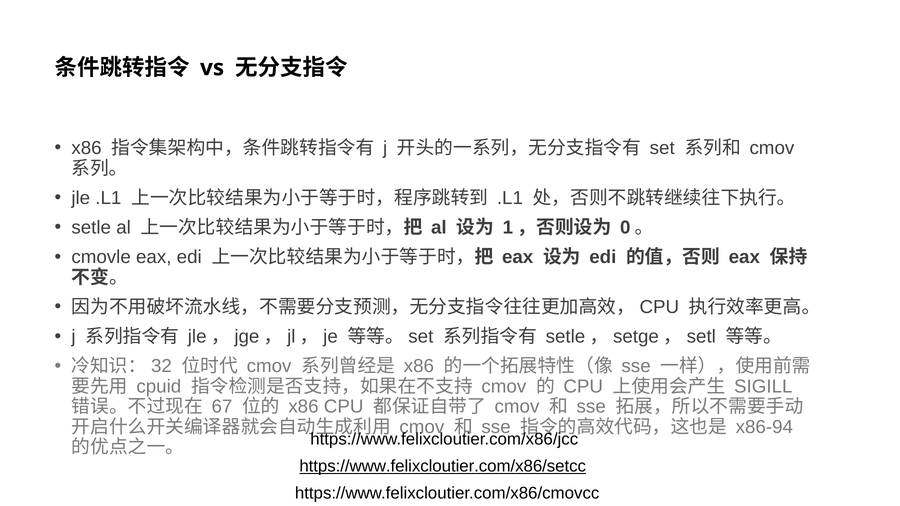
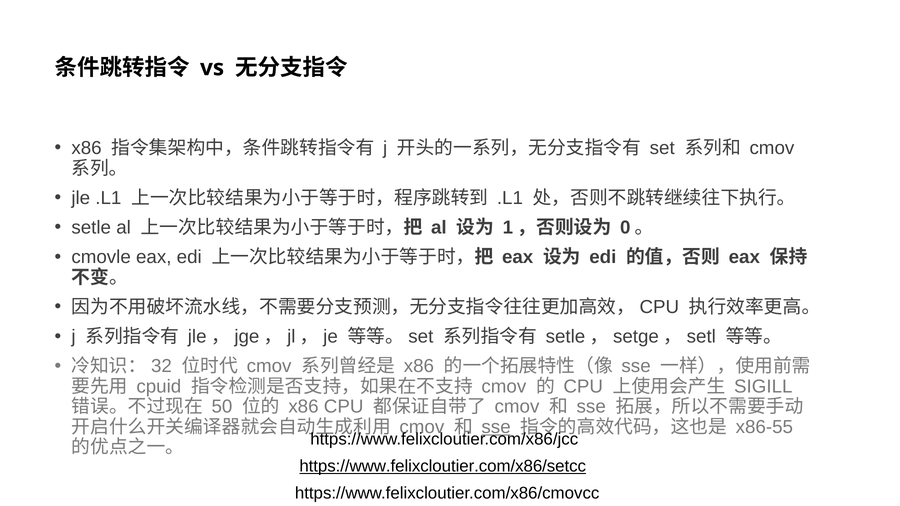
67: 67 -> 50 (222, 407)
sse underline: none -> present (496, 427)
x86-94: x86-94 -> x86-55 (764, 427)
